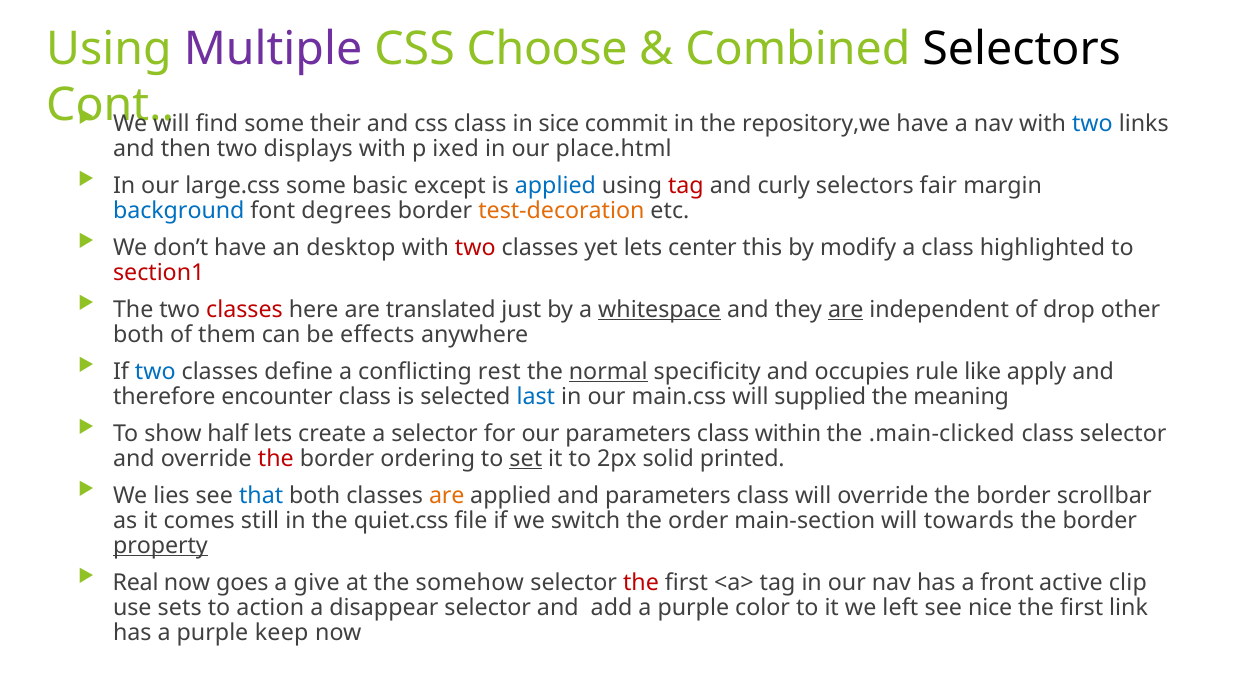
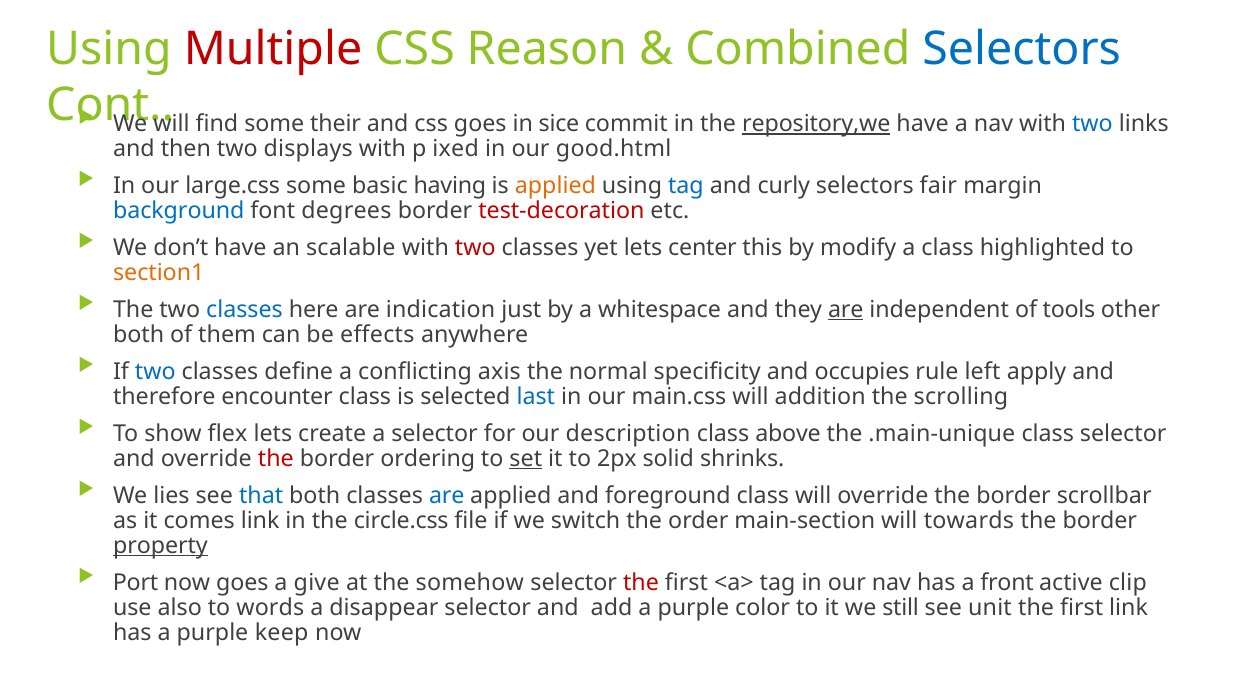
Multiple colour: purple -> red (273, 49)
Choose: Choose -> Reason (547, 49)
Selectors colour: black -> blue (1022, 49)
css class: class -> goes (480, 124)
repository,we underline: none -> present (816, 124)
place.html: place.html -> good.html (614, 149)
except: except -> having (450, 186)
applied colour: blue -> orange (555, 186)
tag colour: red -> blue (686, 186)
test-decoration colour: orange -> red (561, 211)
desktop: desktop -> scalable (351, 248)
section1 colour: red -> orange (159, 273)
classes colour: red -> blue (244, 309)
translated: translated -> indication (441, 309)
whitespace underline: present -> none (660, 309)
drop: drop -> tools (1069, 309)
rest: rest -> axis (499, 371)
normal underline: present -> none (608, 371)
like: like -> left (983, 371)
supplied: supplied -> addition (820, 396)
meaning: meaning -> scrolling (961, 396)
half: half -> flex (228, 433)
our parameters: parameters -> description (628, 433)
within: within -> above (788, 433)
.main-clicked: .main-clicked -> .main-unique (942, 433)
printed: printed -> shrinks (742, 458)
are colour: orange -> blue (447, 495)
and parameters: parameters -> foreground (668, 495)
comes still: still -> link (260, 520)
quiet.css: quiet.css -> circle.css (401, 520)
Real: Real -> Port (136, 582)
sets: sets -> also (180, 607)
action: action -> words (270, 607)
left: left -> still (901, 607)
nice: nice -> unit (990, 607)
